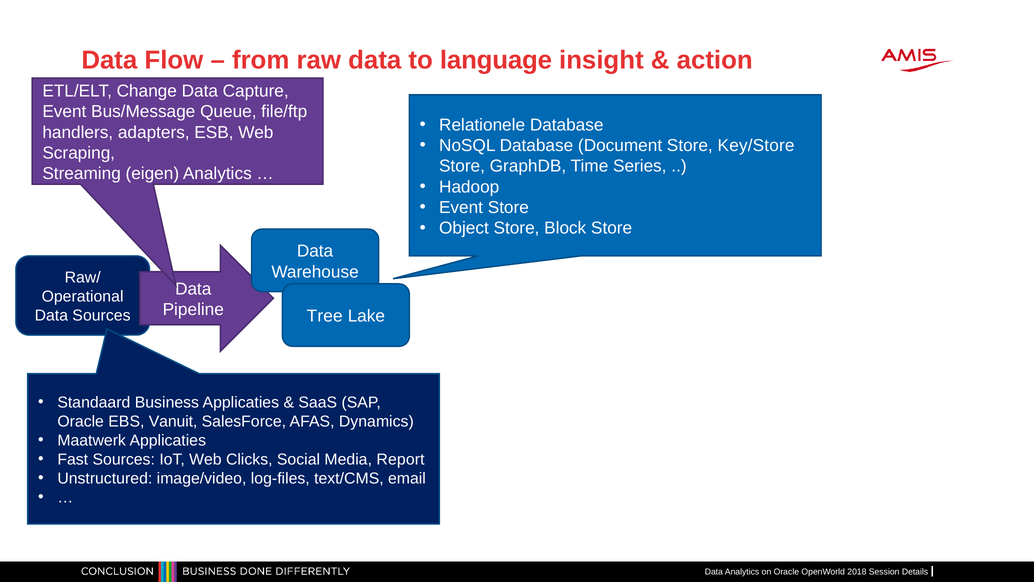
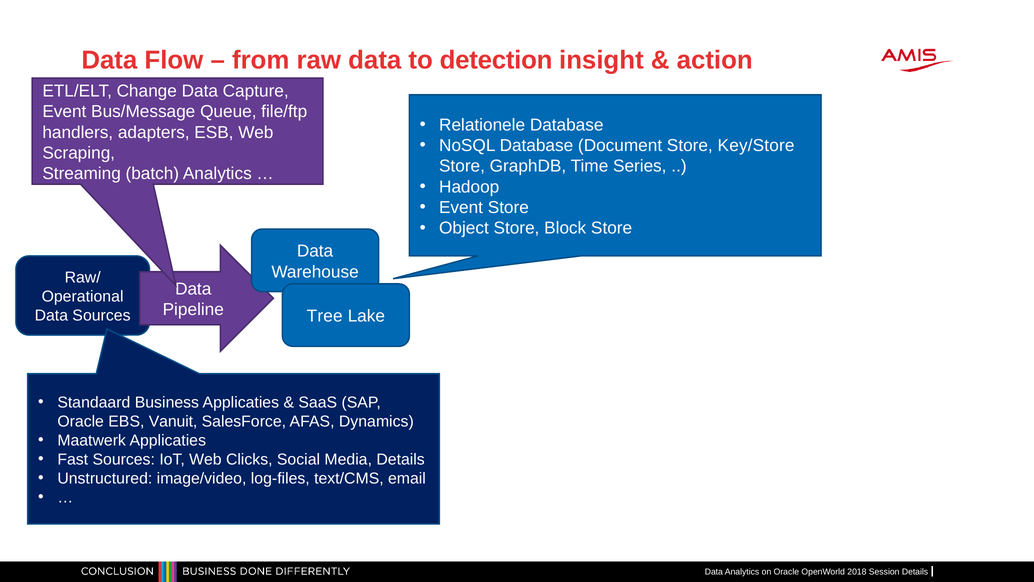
language: language -> detection (496, 60)
eigen: eigen -> batch (152, 174)
Media Report: Report -> Details (401, 459)
